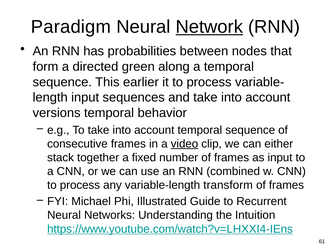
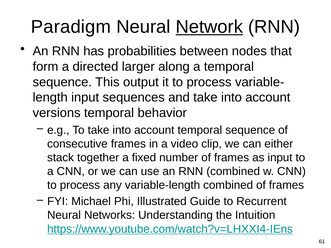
green: green -> larger (138, 67)
earlier: earlier -> output (141, 82)
video underline: present -> none (184, 144)
variable-length transform: transform -> combined (228, 185)
